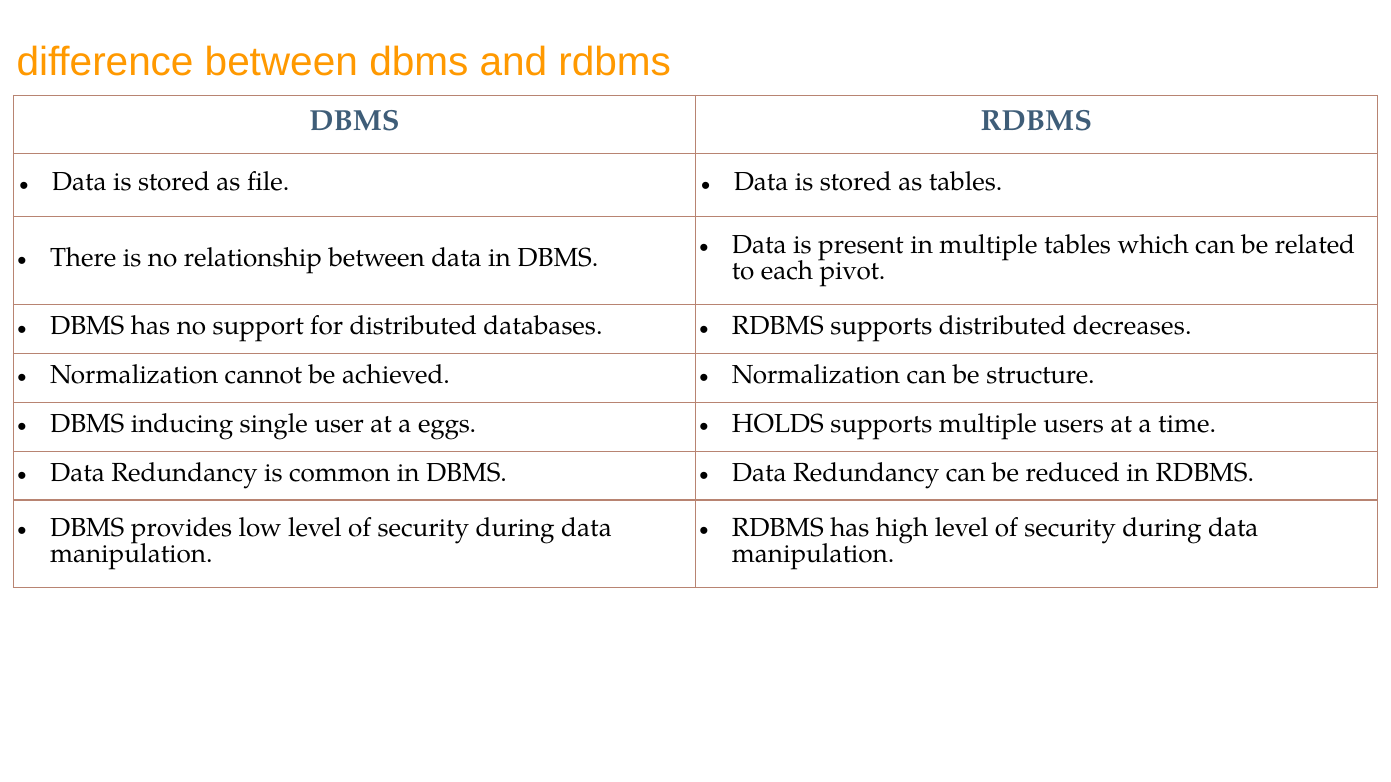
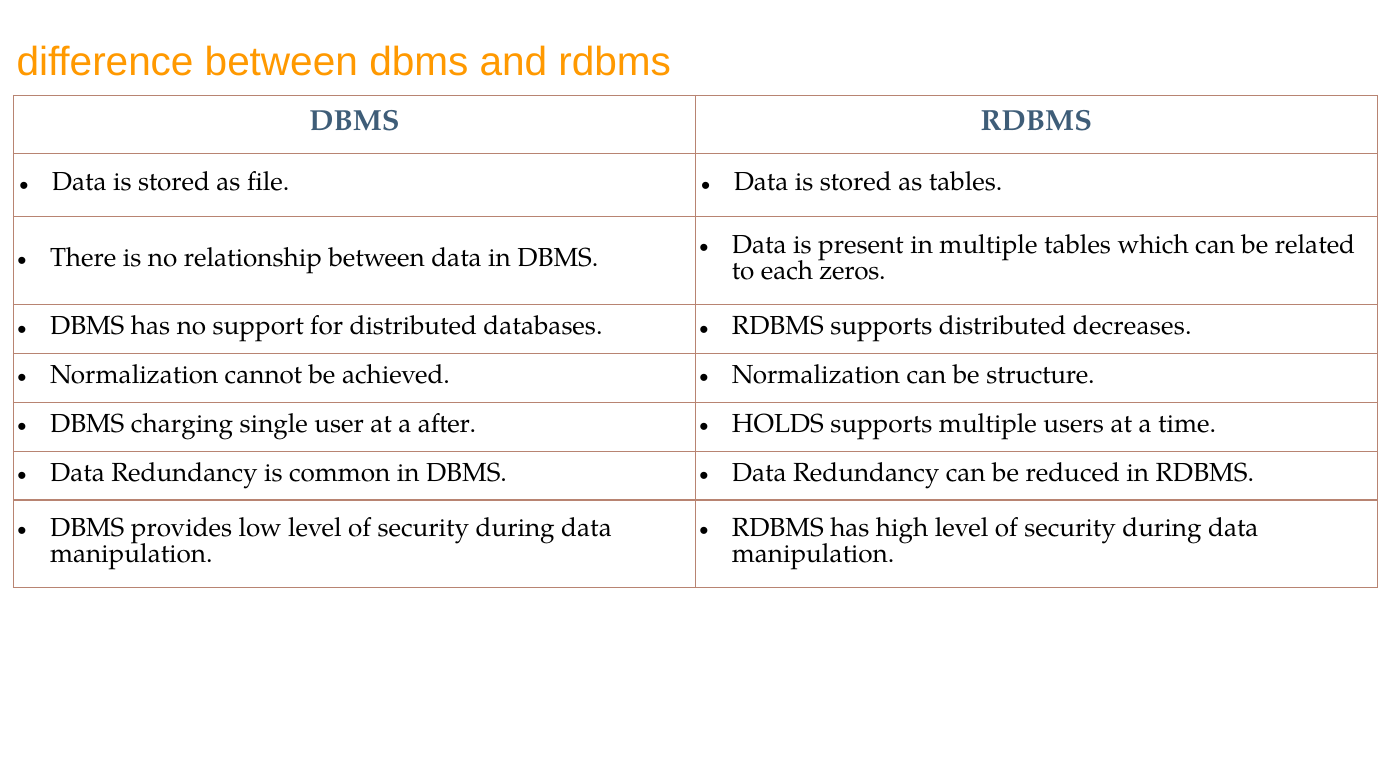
pivot: pivot -> zeros (853, 271)
inducing: inducing -> charging (182, 424)
eggs: eggs -> after (447, 424)
